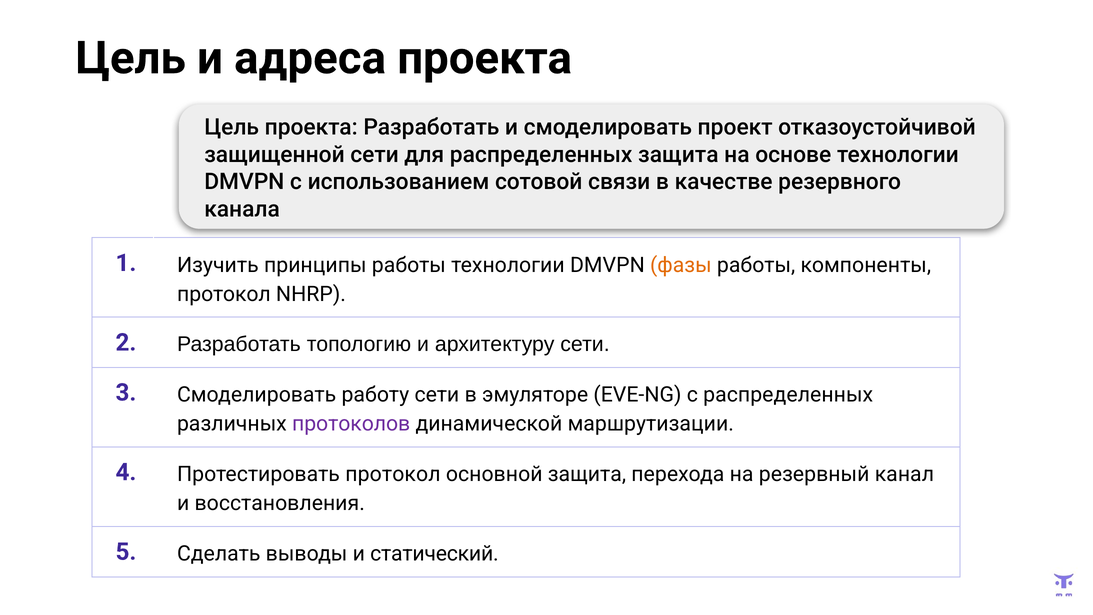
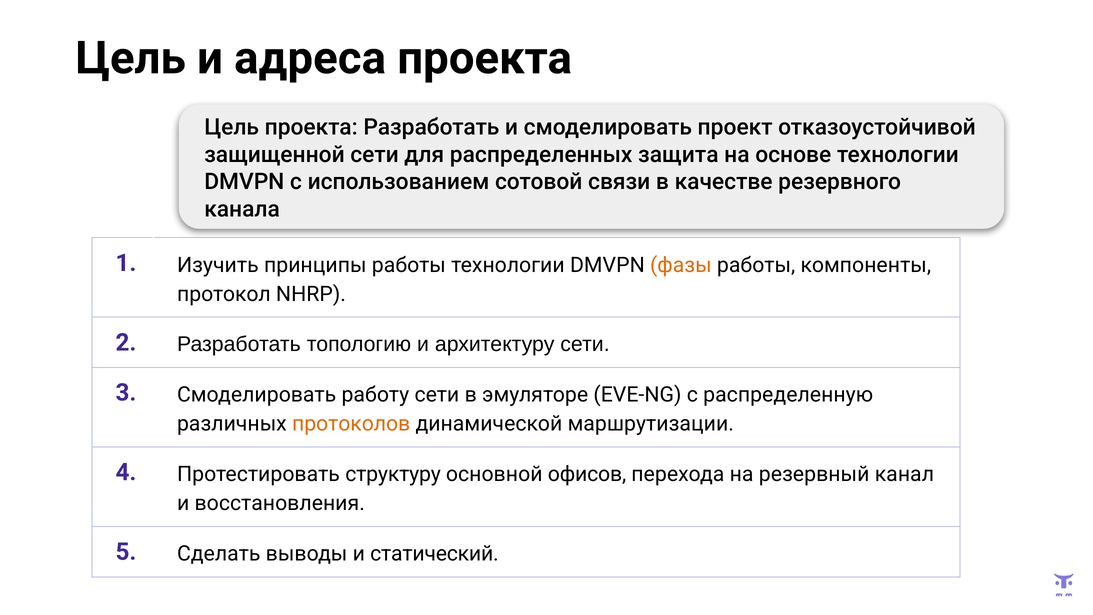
с распределенных: распределенных -> распределенную (788, 395)
протоколов colour: purple -> orange (351, 424)
Протестировать протокол: протокол -> структуру (393, 474)
основной защита: защита -> офисов (587, 474)
